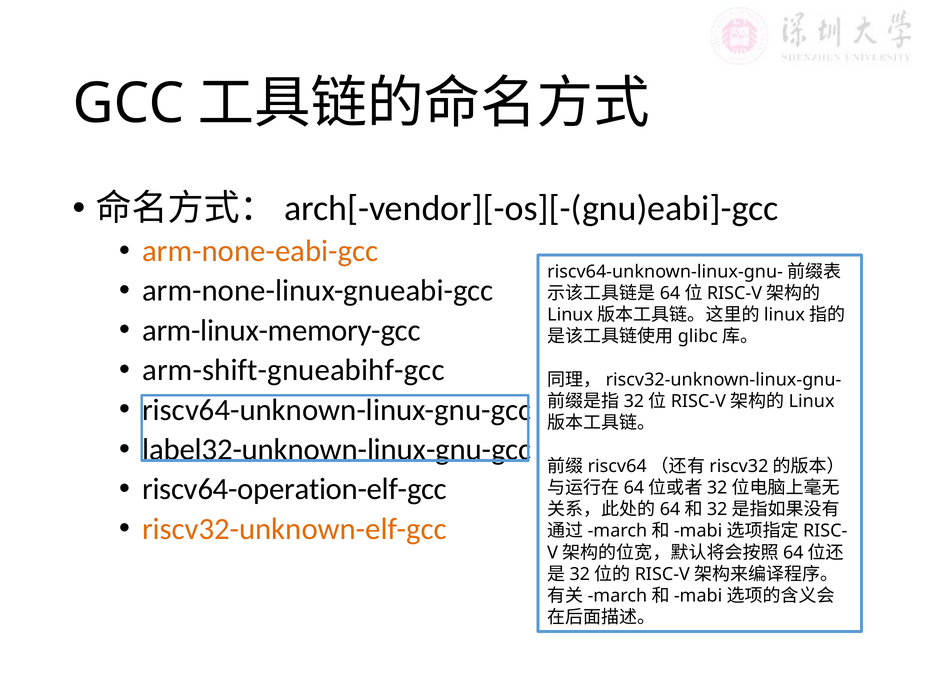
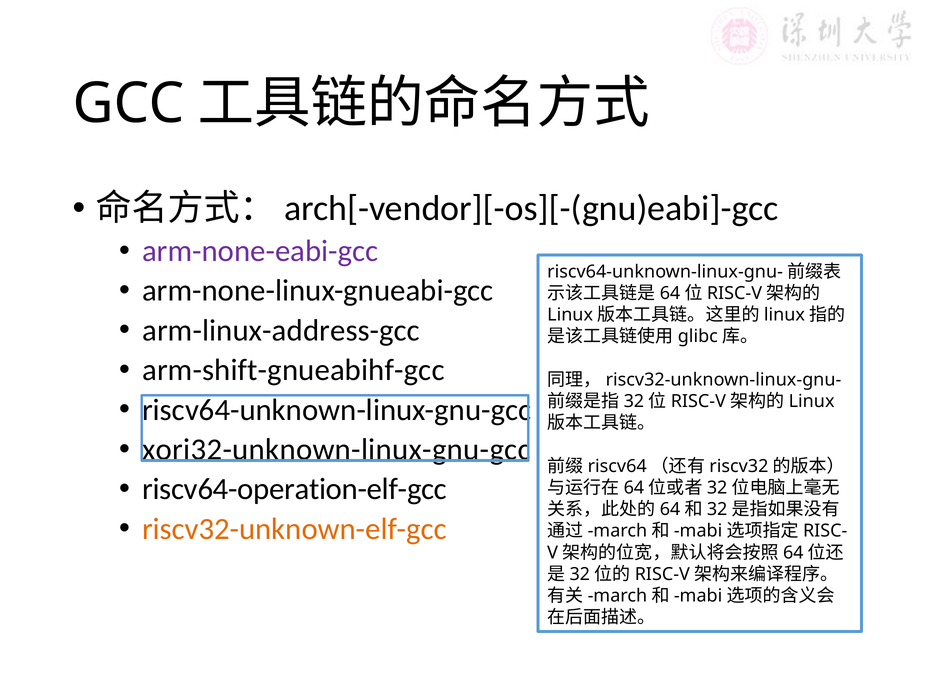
arm-none-eabi-gcc colour: orange -> purple (260, 251)
arm-linux-memory-gcc: arm-linux-memory-gcc -> arm-linux-address-gcc (281, 330)
label32-unknown-linux-gnu-gcc: label32-unknown-linux-gnu-gcc -> xori32-unknown-linux-gnu-gcc (336, 449)
